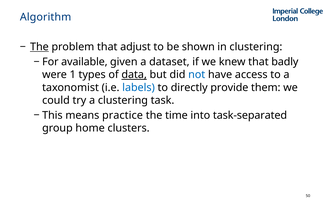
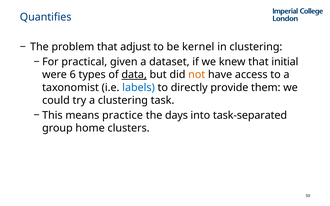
Algorithm: Algorithm -> Quantifies (46, 17)
The underline: present -> none (39, 47)
shown: shown -> kernel (198, 47)
available: available -> practical (84, 62)
badly: badly -> initial (285, 62)
1: 1 -> 6 (73, 75)
not colour: blue -> orange (197, 75)
time: time -> days (176, 115)
